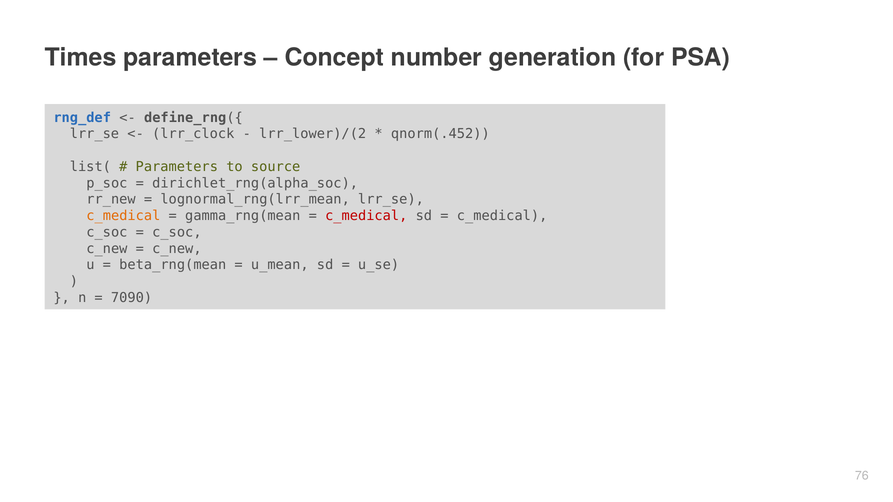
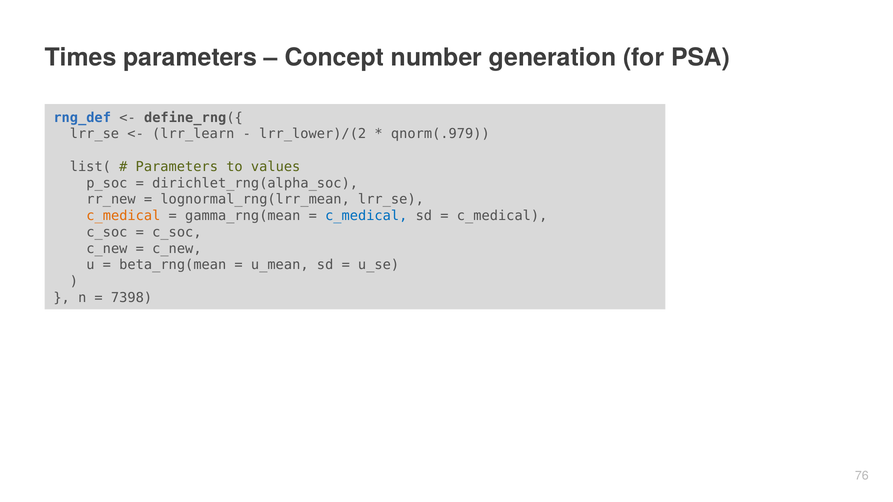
lrr_clock: lrr_clock -> lrr_learn (193, 134)
qnorm(.452: qnorm(.452 -> qnorm(.979 (440, 134)
source: source -> values (276, 167)
c_medical colour: red -> blue (366, 216)
7090: 7090 -> 7398 (132, 298)
